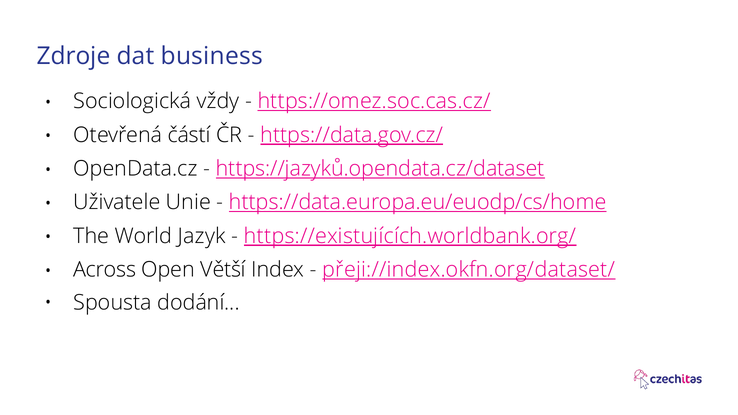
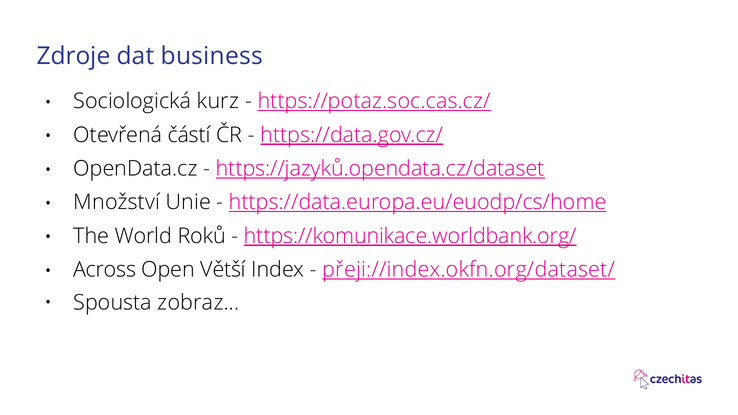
vždy: vždy -> kurz (218, 101)
https://omez.soc.cas.cz/: https://omez.soc.cas.cz/ -> https://potaz.soc.cas.cz/ (374, 101)
Uživatele: Uživatele -> Množství (117, 202)
Jazyk: Jazyk -> Roků (202, 236)
https://existujících.worldbank.org/: https://existujících.worldbank.org/ -> https://komunikace.worldbank.org/ (410, 236)
dodání: dodání -> zobraz (198, 303)
